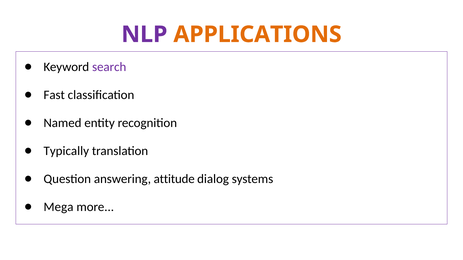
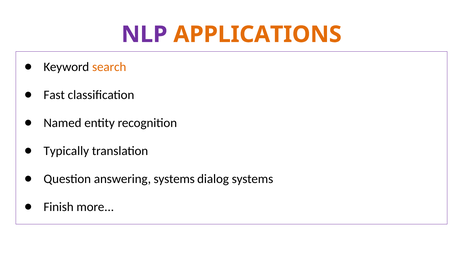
search colour: purple -> orange (109, 67)
answering attitude: attitude -> systems (174, 179)
Mega: Mega -> Finish (59, 207)
